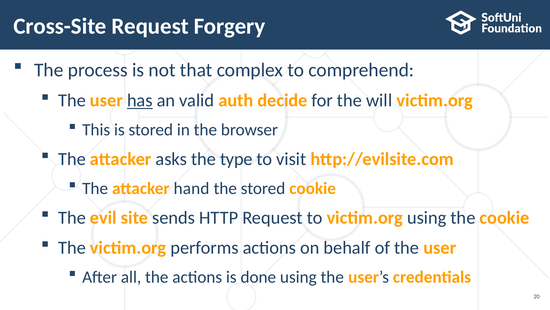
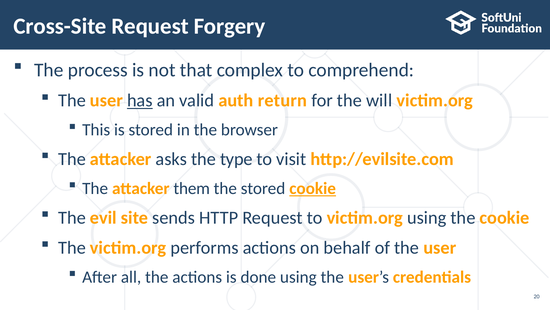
decide: decide -> return (282, 100)
hand: hand -> them (192, 188)
cookie underline: none -> present (313, 188)
